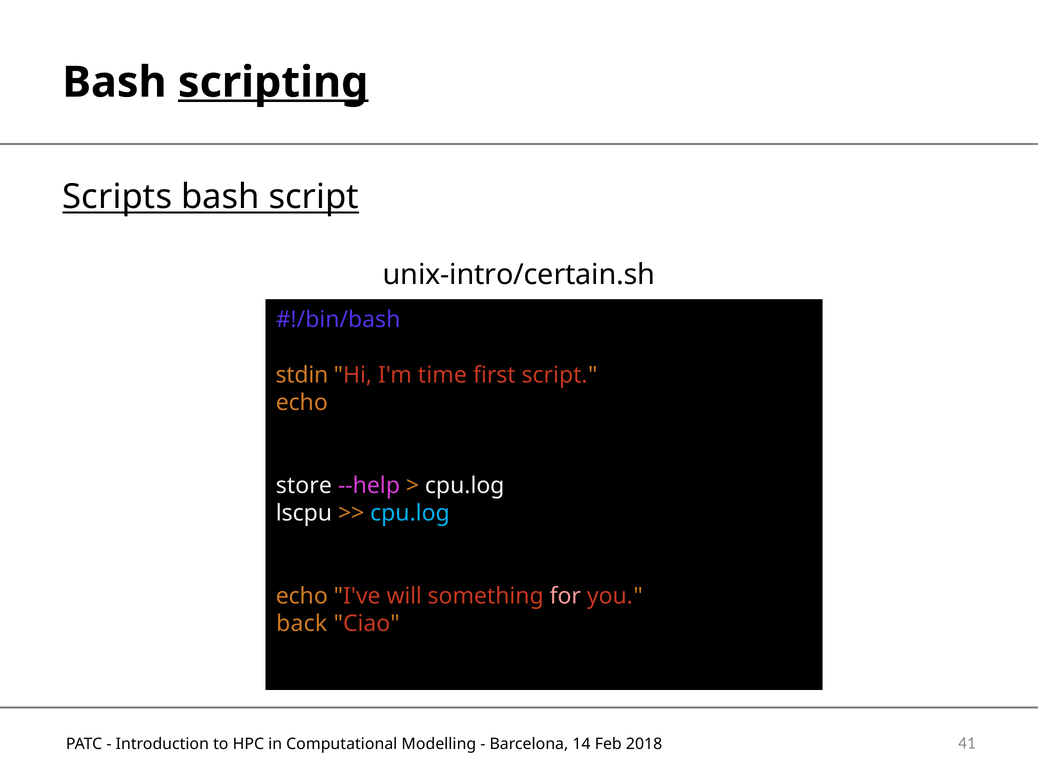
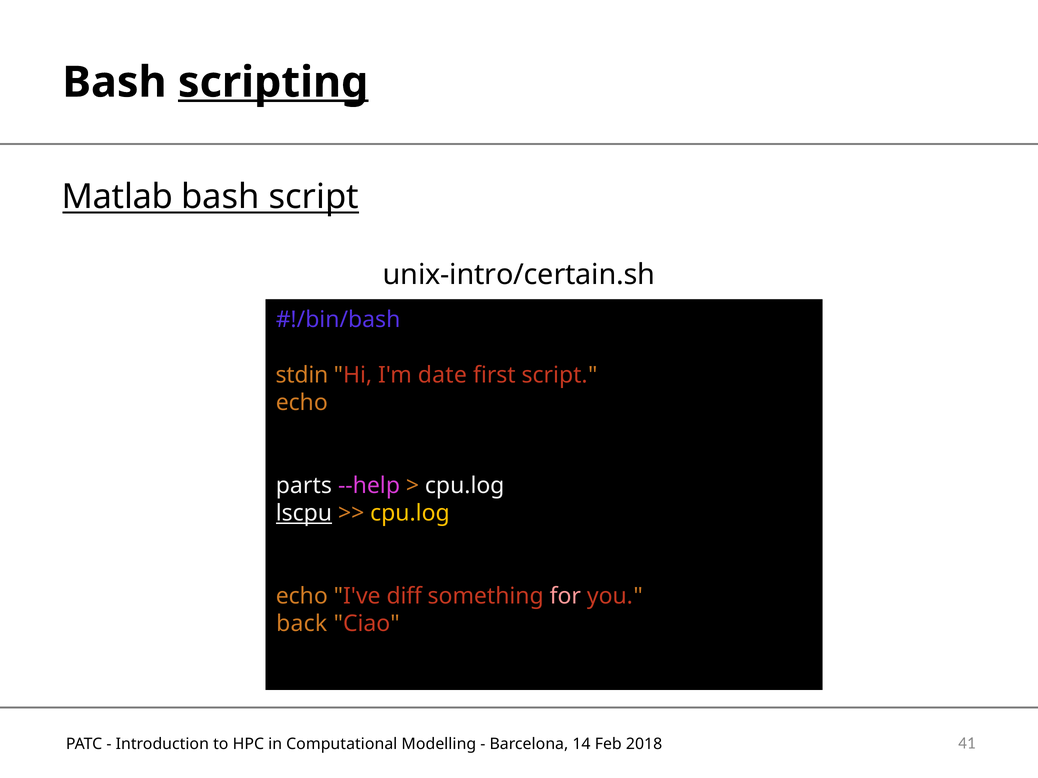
Scripts: Scripts -> Matlab (117, 197)
time: time -> date (442, 375)
store: store -> parts (304, 486)
lscpu underline: none -> present (304, 514)
cpu.log colour: light blue -> yellow (410, 514)
will: will -> diff (404, 597)
